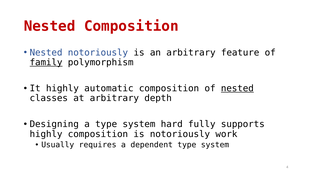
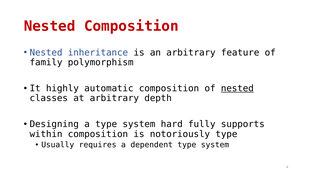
Nested notoriously: notoriously -> inheritance (98, 53)
family underline: present -> none (46, 63)
highly: highly -> within (46, 134)
notoriously work: work -> type (226, 134)
